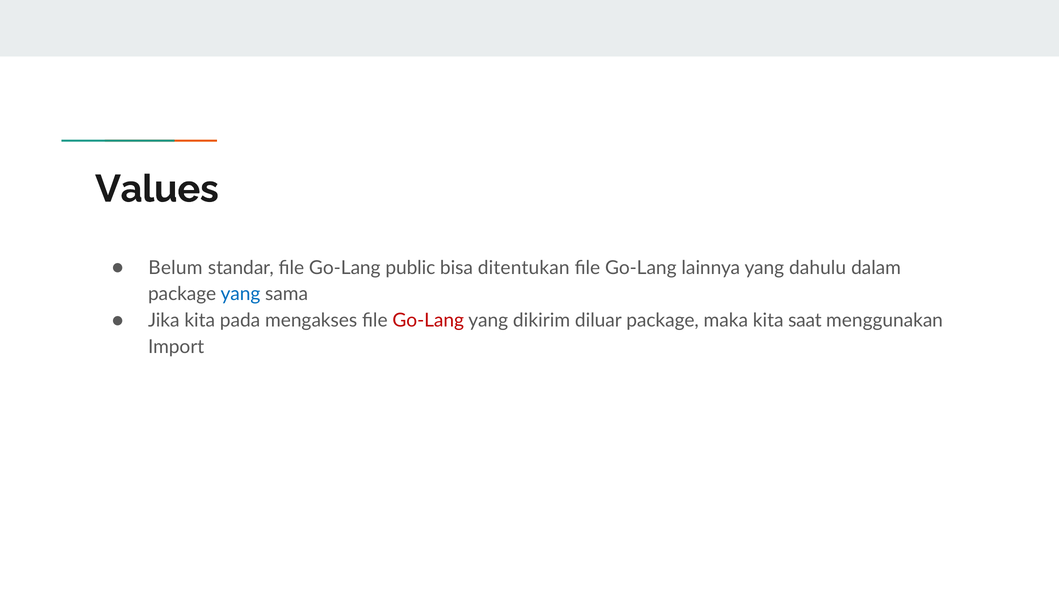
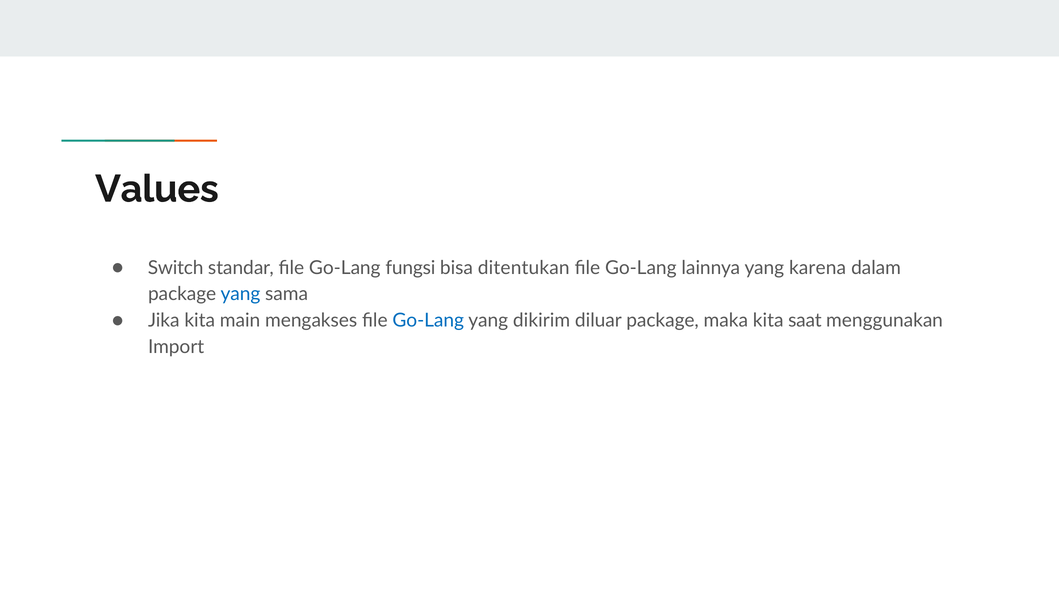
Belum: Belum -> Switch (176, 268)
public: public -> fungsi (410, 268)
dahulu: dahulu -> karena (818, 268)
pada: pada -> main (240, 320)
Go-Lang colour: red -> blue (428, 320)
